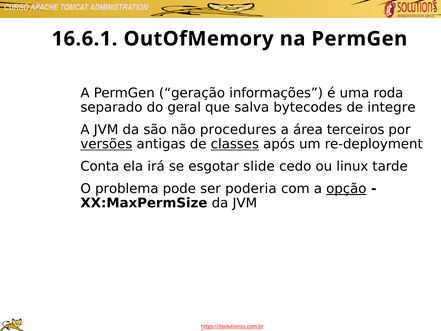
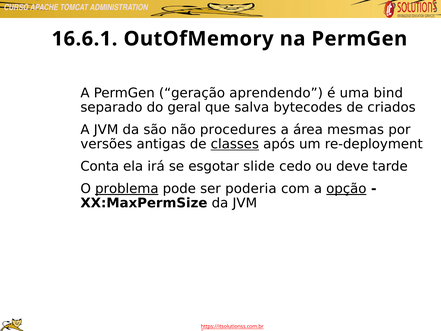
informações: informações -> aprendendo (276, 93)
roda: roda -> bind (388, 93)
integre: integre -> criados (391, 107)
terceiros: terceiros -> mesmas (356, 130)
versões underline: present -> none (106, 144)
linux: linux -> deve (352, 166)
problema underline: none -> present (127, 189)
